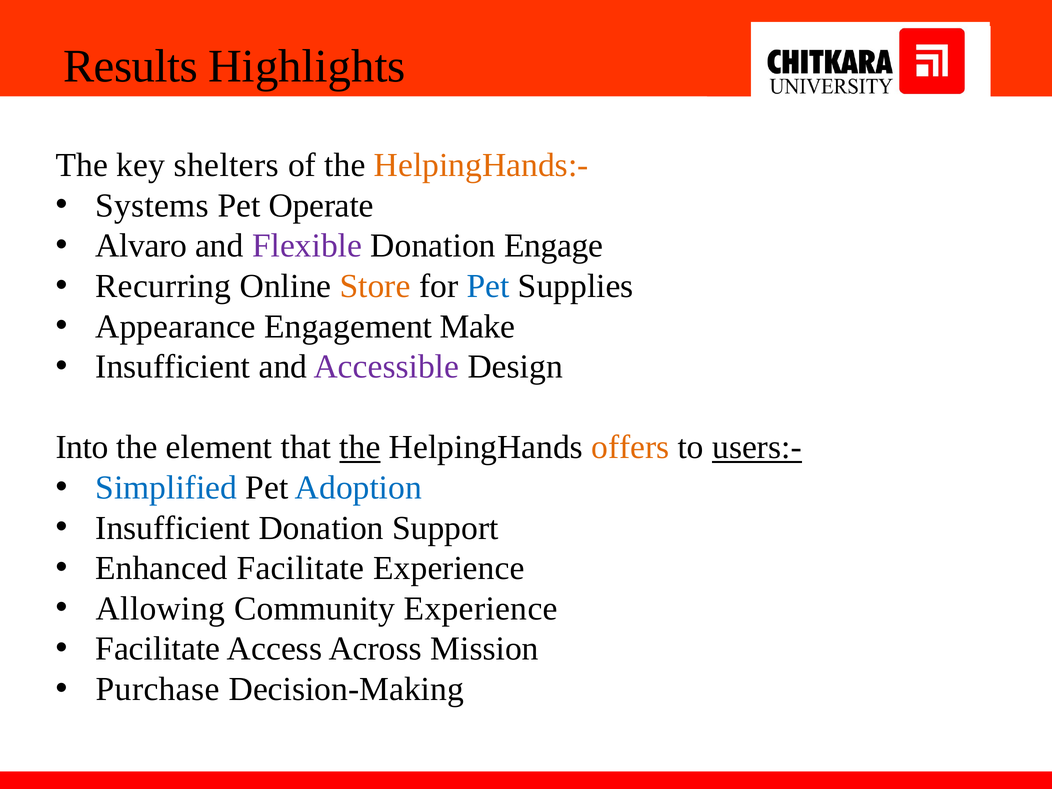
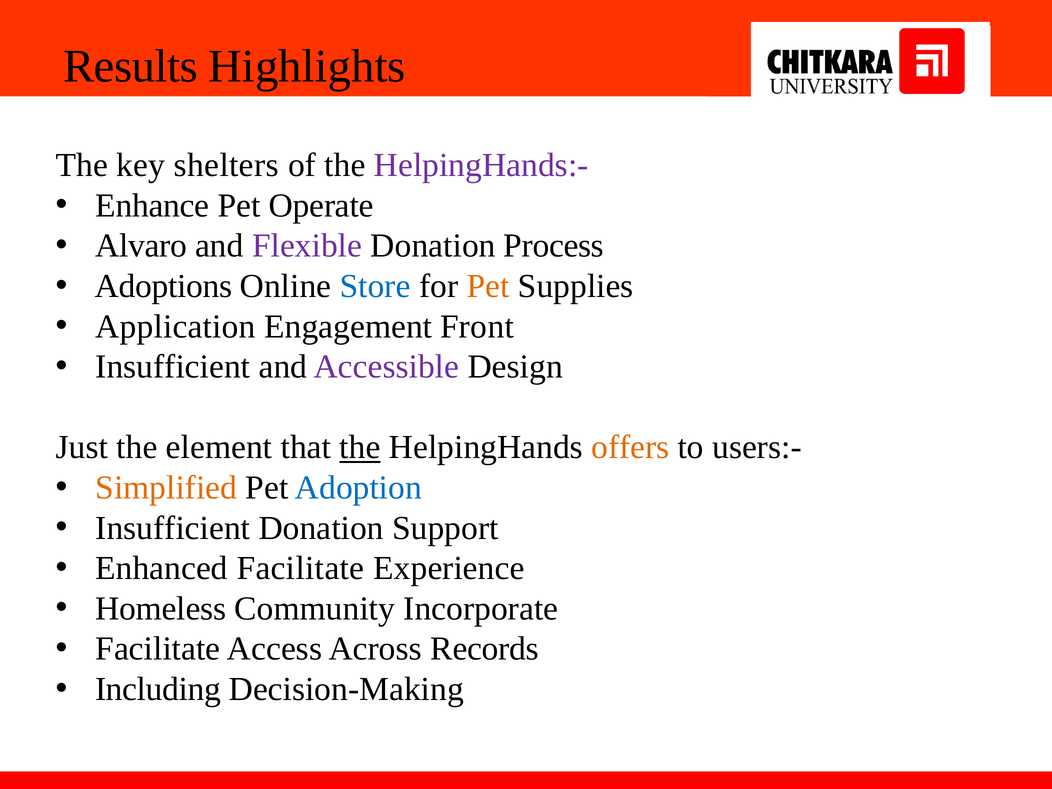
HelpingHands:- colour: orange -> purple (481, 165)
Systems: Systems -> Enhance (152, 206)
Engage: Engage -> Process (554, 246)
Recurring: Recurring -> Adoptions (164, 286)
Store colour: orange -> blue (375, 286)
Pet colour: blue -> orange (488, 286)
Appearance: Appearance -> Application (176, 327)
Make: Make -> Front (477, 327)
Into: Into -> Just (82, 447)
users:- underline: present -> none (757, 447)
Simplified colour: blue -> orange (166, 488)
Allowing: Allowing -> Homeless (161, 609)
Community Experience: Experience -> Incorporate (481, 609)
Mission: Mission -> Records (485, 649)
Purchase: Purchase -> Including (158, 689)
